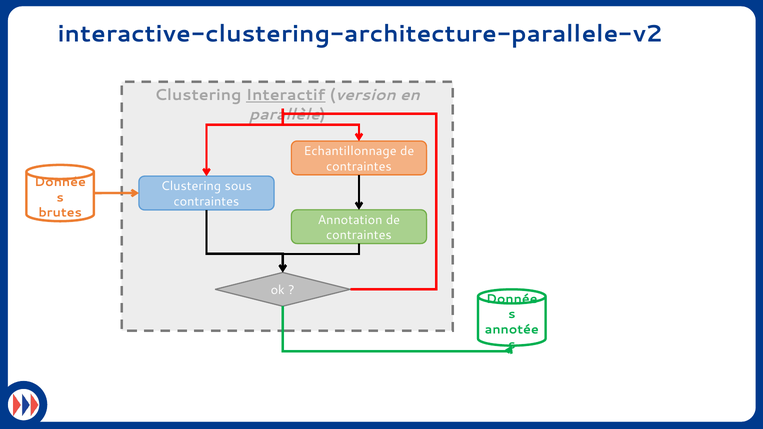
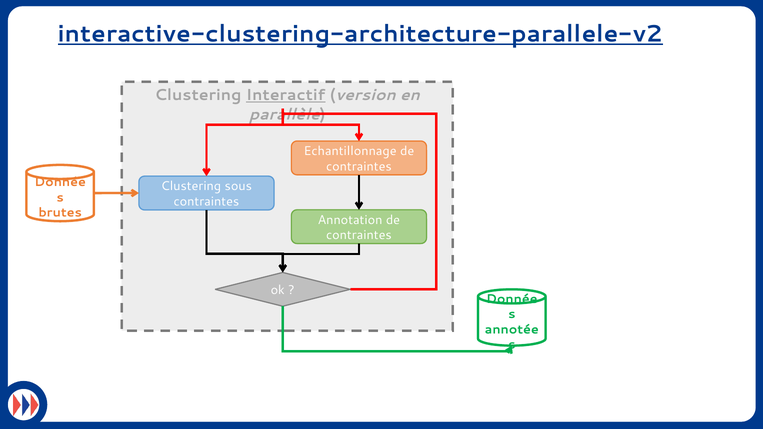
interactive-clustering-architecture-parallele-v2 underline: none -> present (360, 34)
